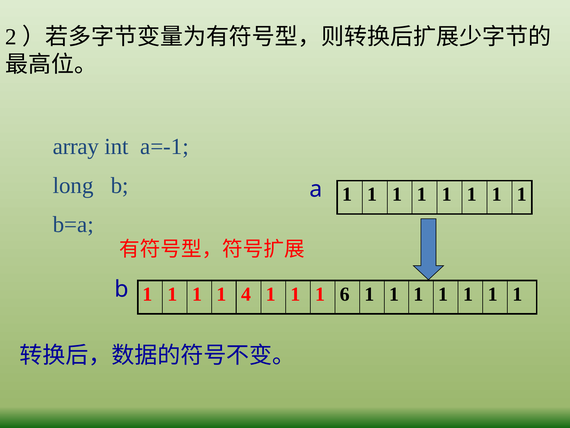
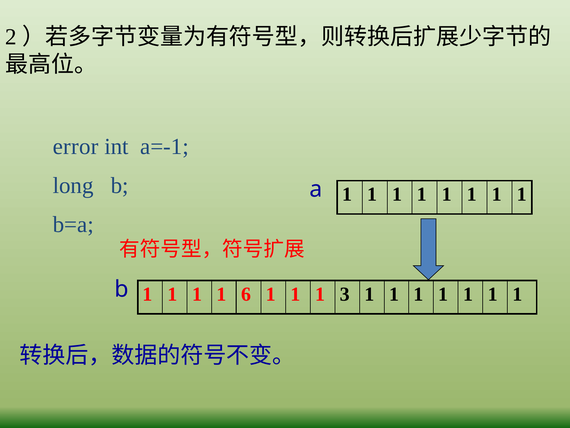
array: array -> error (76, 146)
4: 4 -> 6 (246, 294)
6: 6 -> 3 (345, 294)
